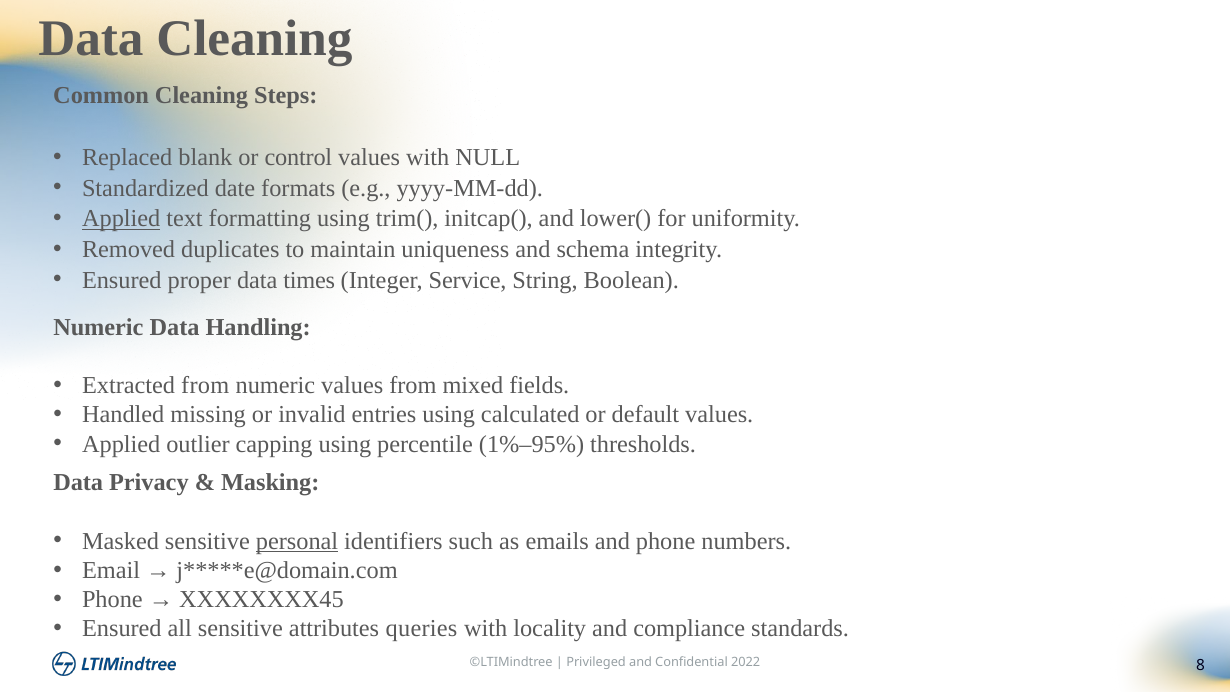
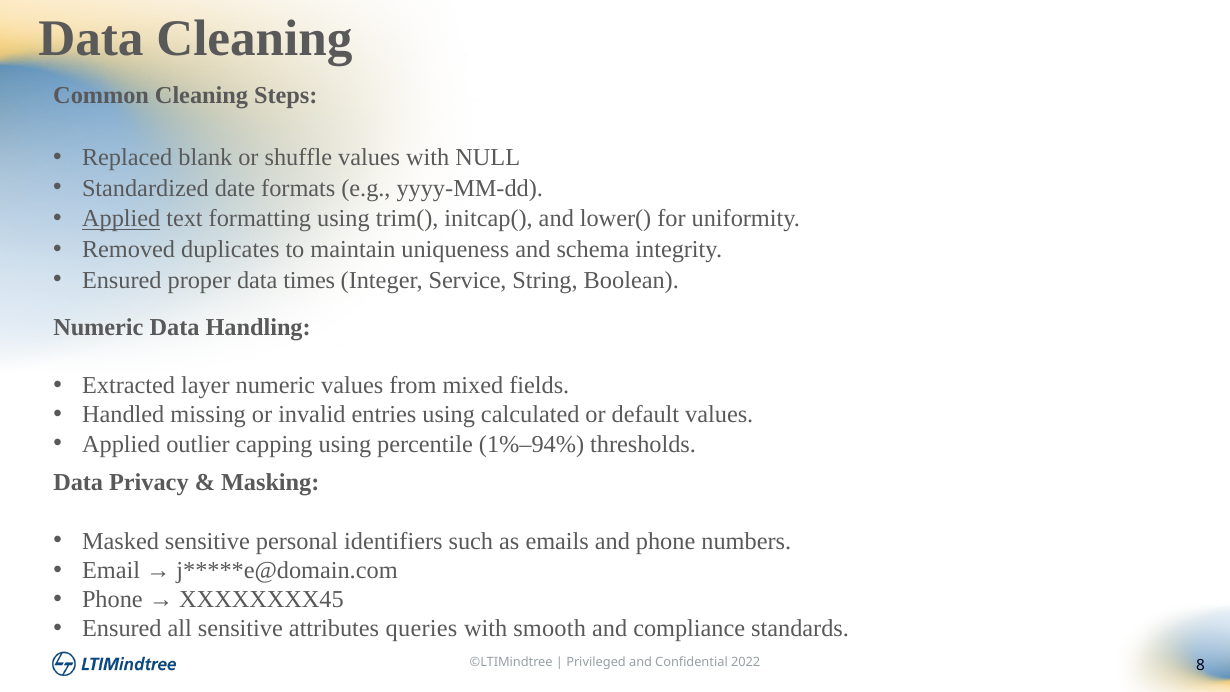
control: control -> shuffle (298, 157)
Extracted from: from -> layer (205, 386)
1%–95%: 1%–95% -> 1%–94% (532, 444)
personal underline: present -> none (297, 541)
locality: locality -> smooth (550, 629)
